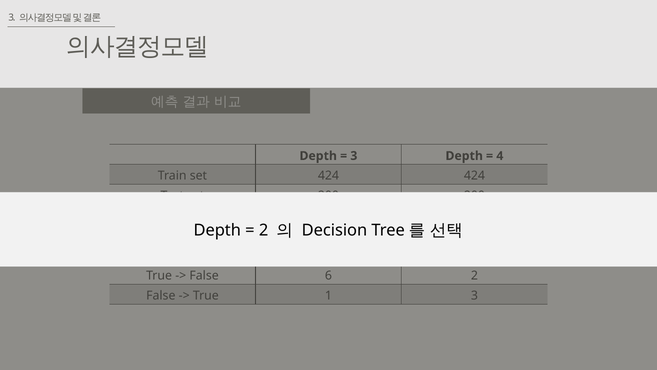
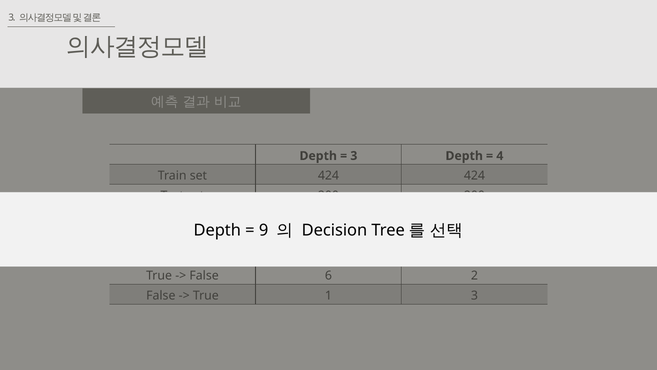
2: 2 -> 9 (264, 230)
